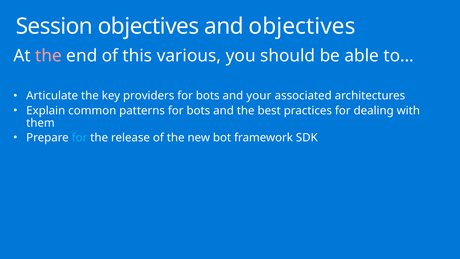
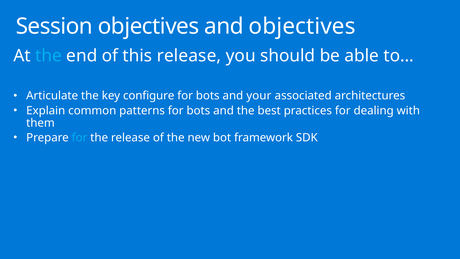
the colour: pink -> light blue (49, 56)
this various: various -> release (189, 56)
providers: providers -> configure (149, 96)
